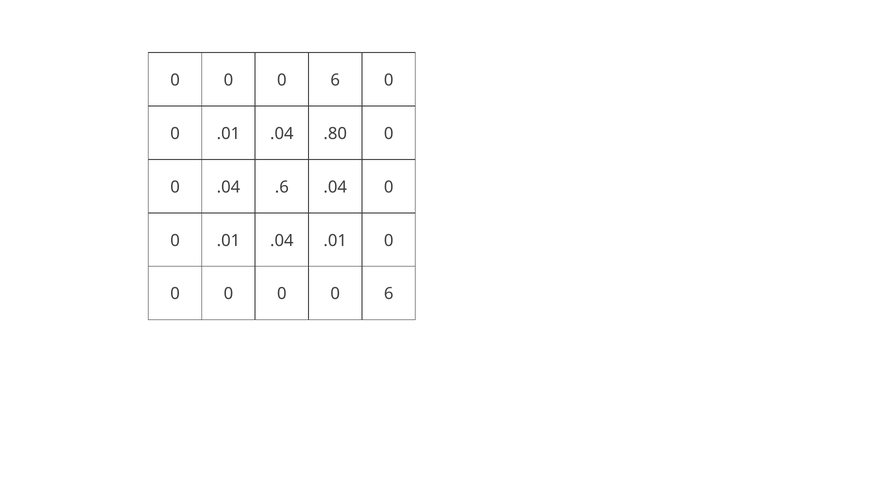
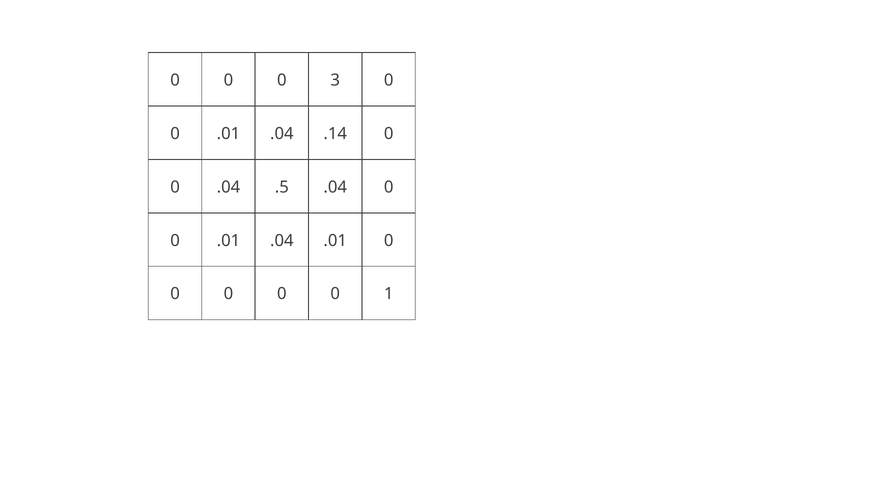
6: 6 -> 3 (335, 80)
.80: .80 -> .14 (335, 134)
.6: .6 -> .5 (282, 187)
6: 6 -> 1 (389, 294)
